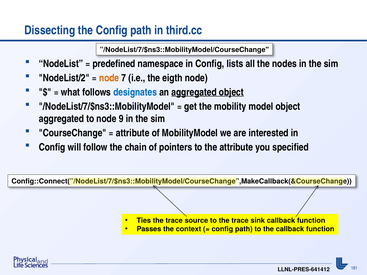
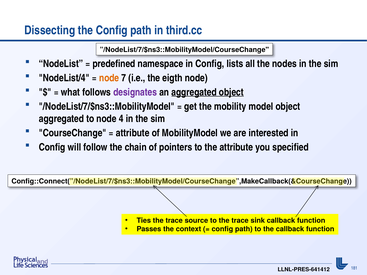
NodeList/2: NodeList/2 -> NodeList/4 (64, 78)
designates colour: blue -> purple (135, 92)
9: 9 -> 4 (121, 119)
